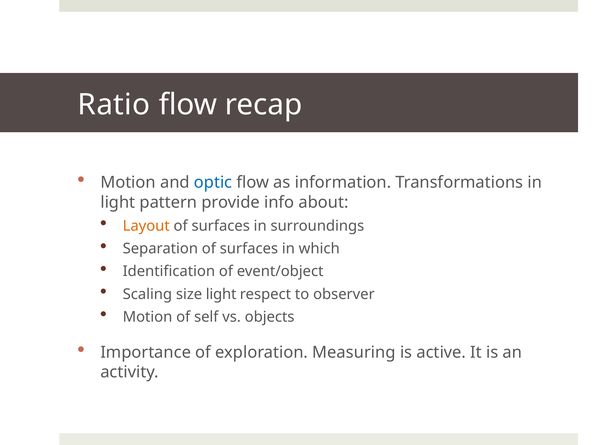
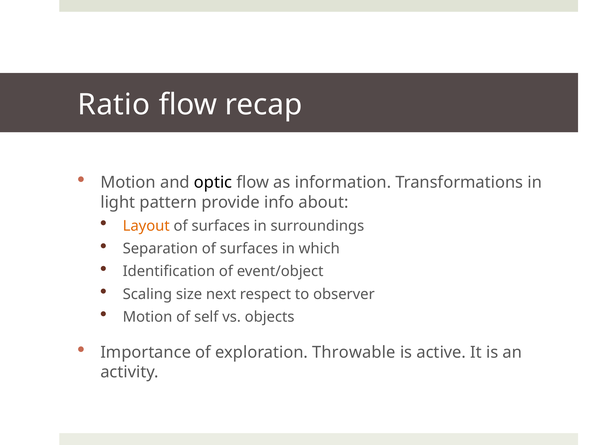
optic colour: blue -> black (213, 182)
size light: light -> next (221, 294)
Measuring: Measuring -> Throwable (354, 352)
